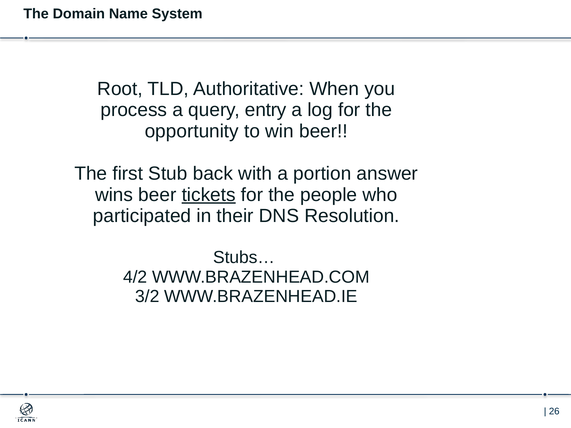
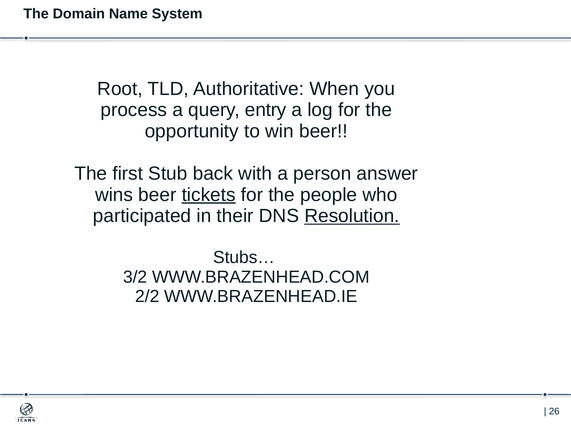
portion: portion -> person (322, 174)
Resolution underline: none -> present (352, 216)
4/2: 4/2 -> 3/2 (135, 277)
3/2: 3/2 -> 2/2 (147, 297)
